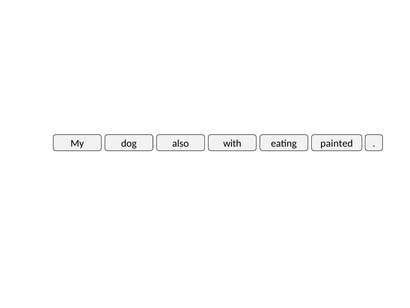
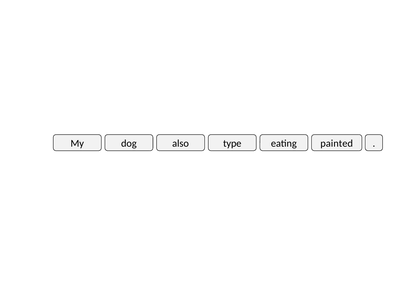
with: with -> type (232, 143)
